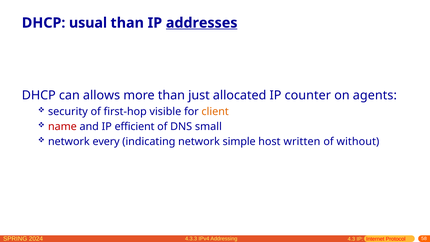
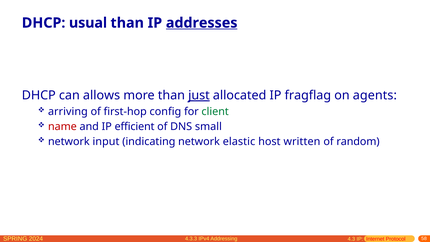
just underline: none -> present (199, 95)
counter: counter -> fragflag (308, 95)
security: security -> arriving (68, 111)
visible: visible -> config (165, 111)
client colour: orange -> green (215, 111)
every: every -> input (106, 141)
simple: simple -> elastic (239, 141)
without: without -> random (358, 141)
